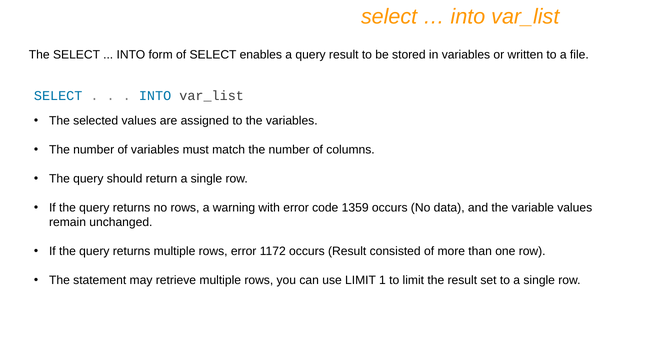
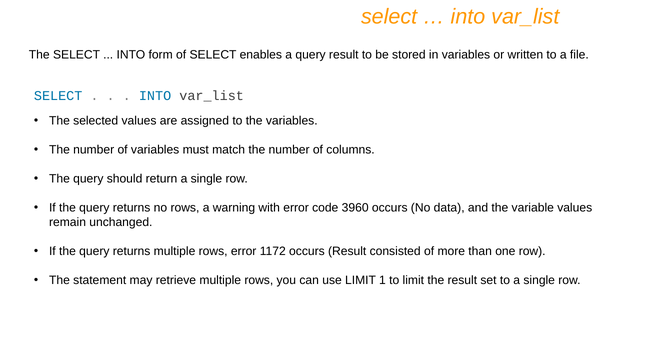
1359: 1359 -> 3960 (355, 208)
